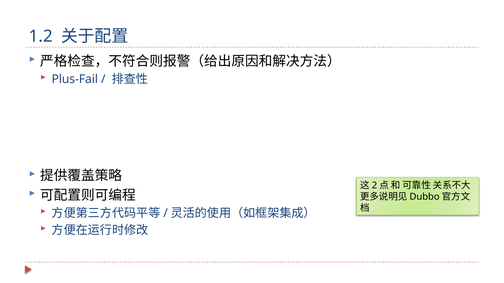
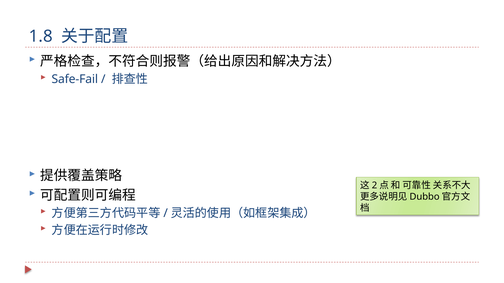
1.2: 1.2 -> 1.8 (41, 36)
Plus-Fail: Plus-Fail -> Safe-Fail (75, 79)
